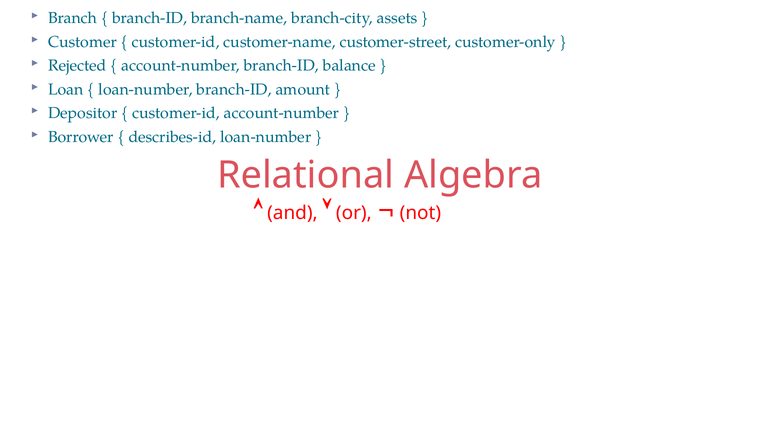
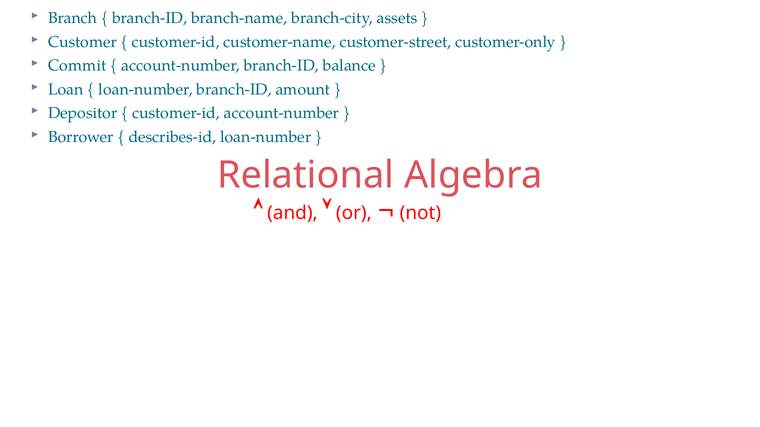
Rejected: Rejected -> Commit (77, 66)
